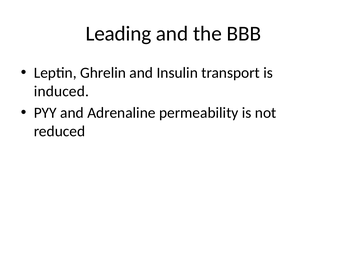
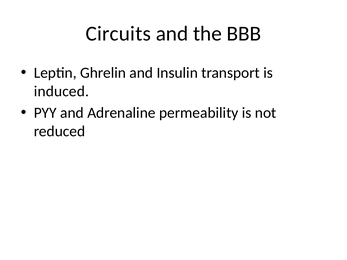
Leading: Leading -> Circuits (118, 34)
